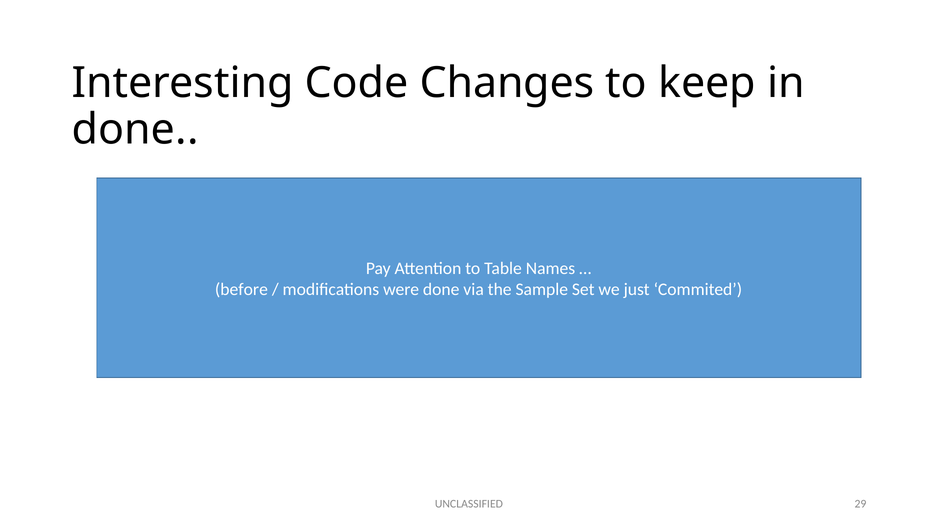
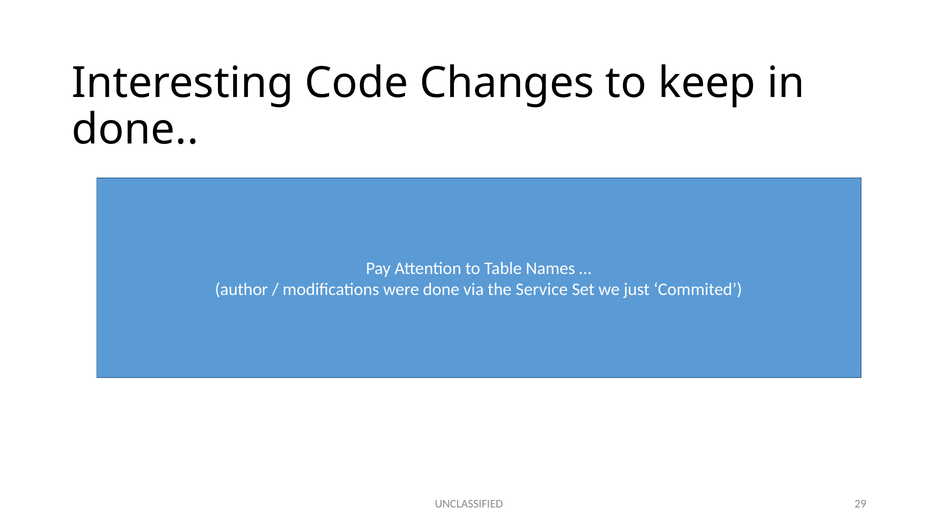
before: before -> author (241, 289)
Sample: Sample -> Service (542, 289)
